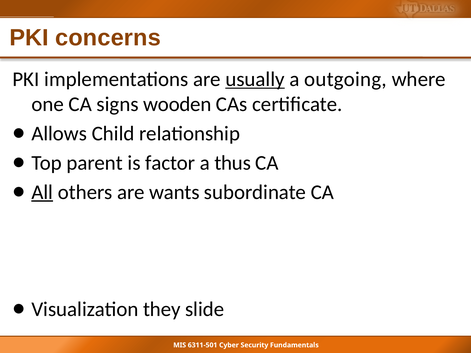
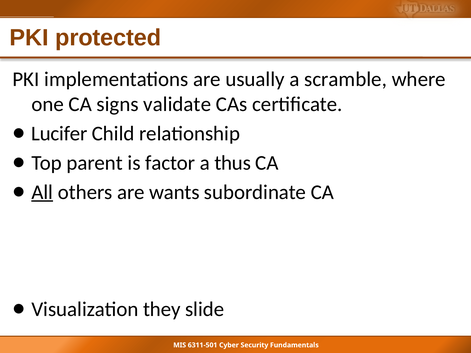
concerns: concerns -> protected (108, 38)
usually underline: present -> none (255, 79)
outgoing: outgoing -> scramble (346, 79)
wooden: wooden -> validate (177, 104)
Allows: Allows -> Lucifer (59, 134)
